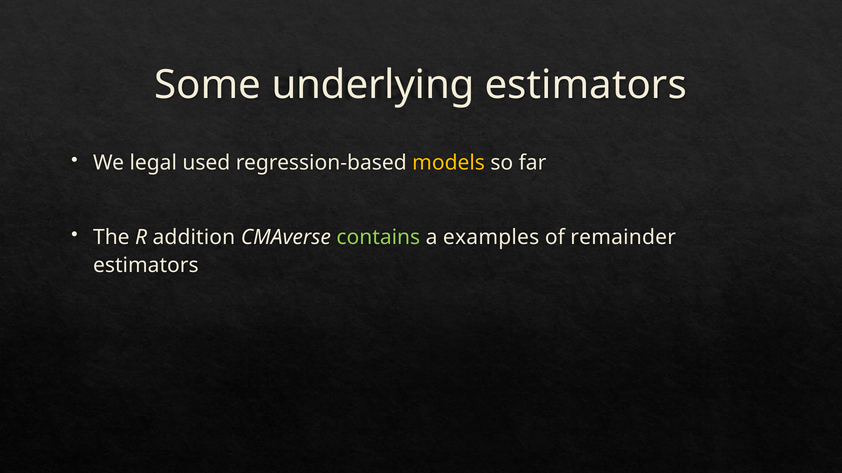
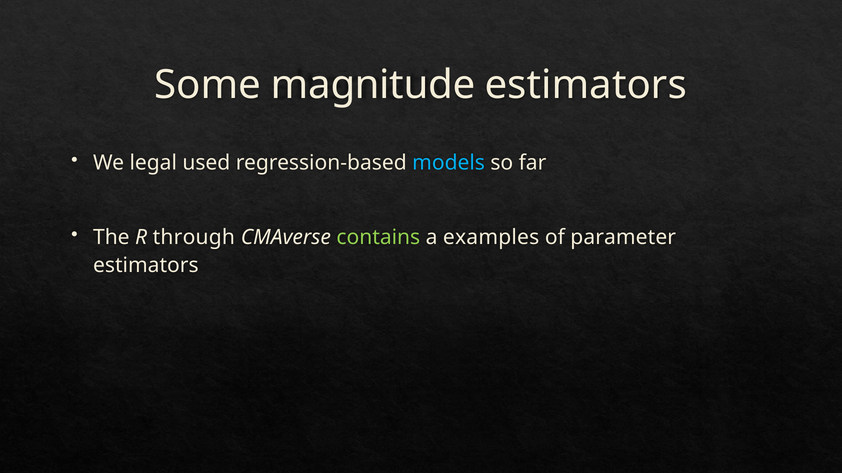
underlying: underlying -> magnitude (373, 85)
models colour: yellow -> light blue (449, 163)
addition: addition -> through (194, 238)
remainder: remainder -> parameter (623, 238)
